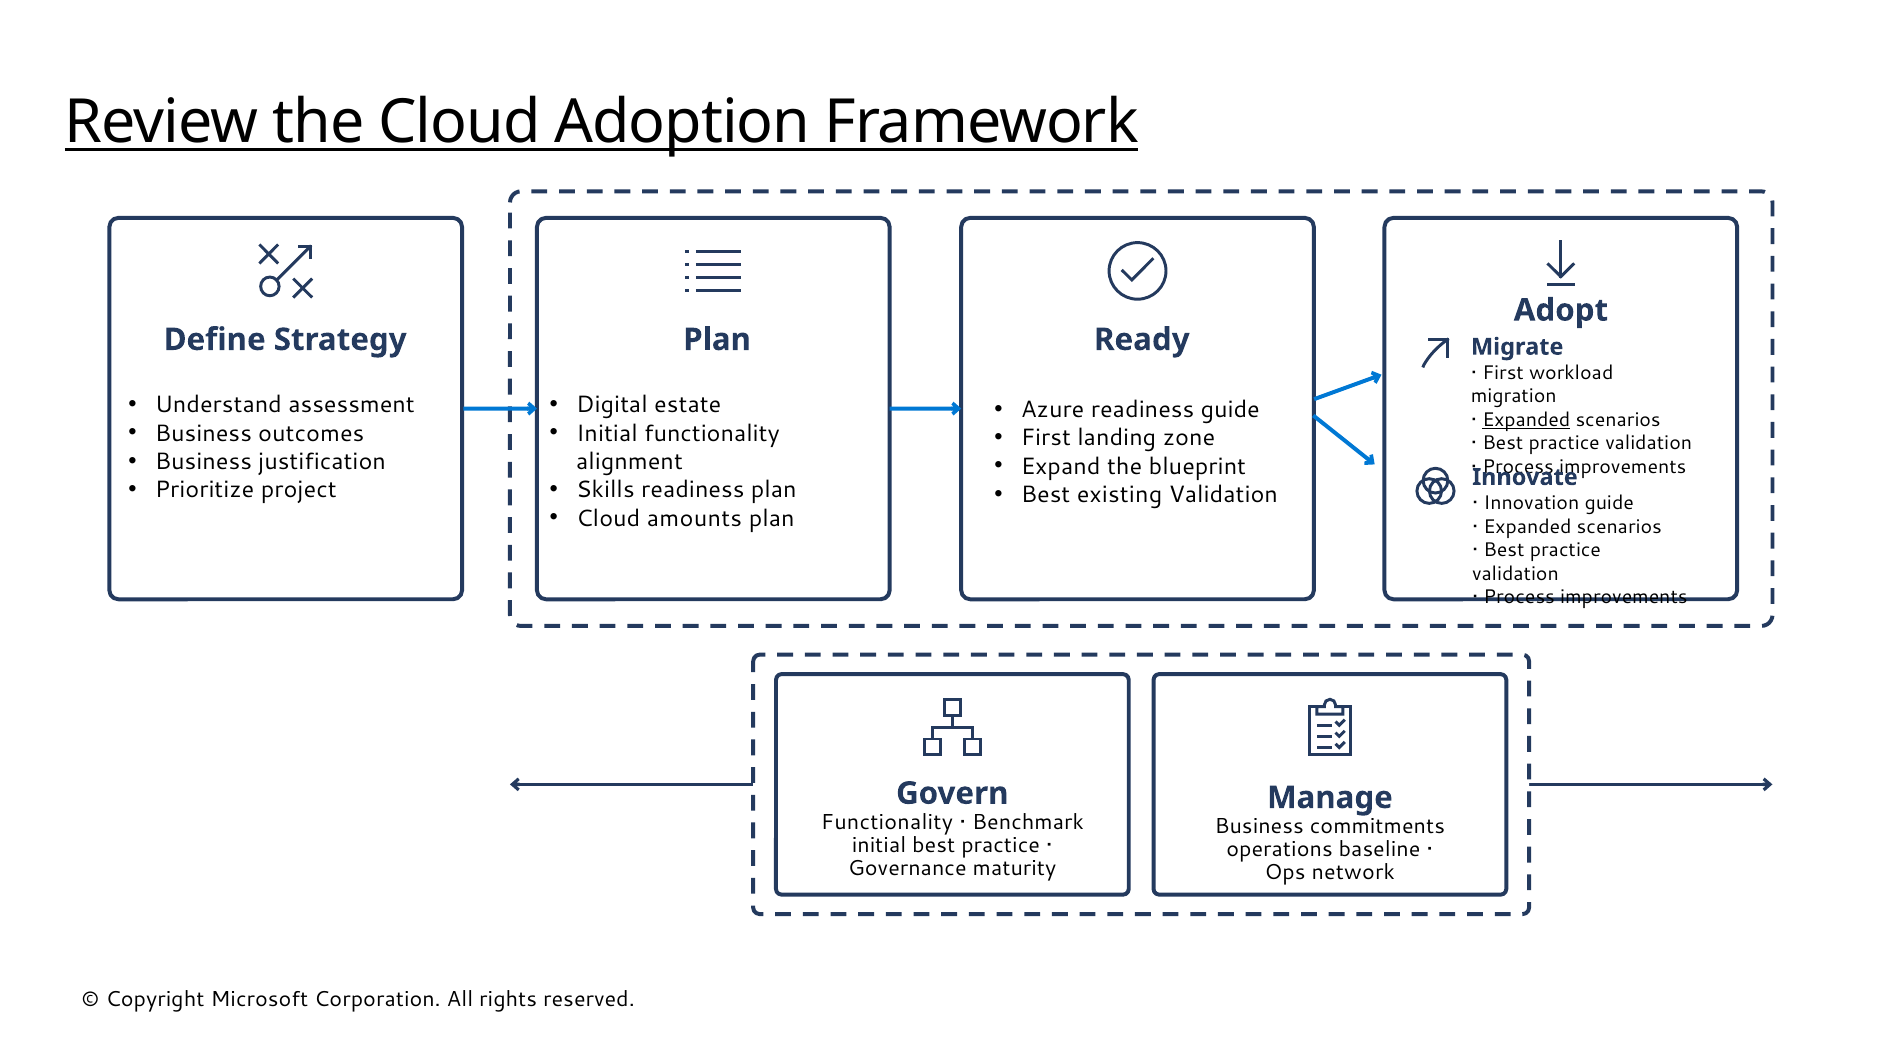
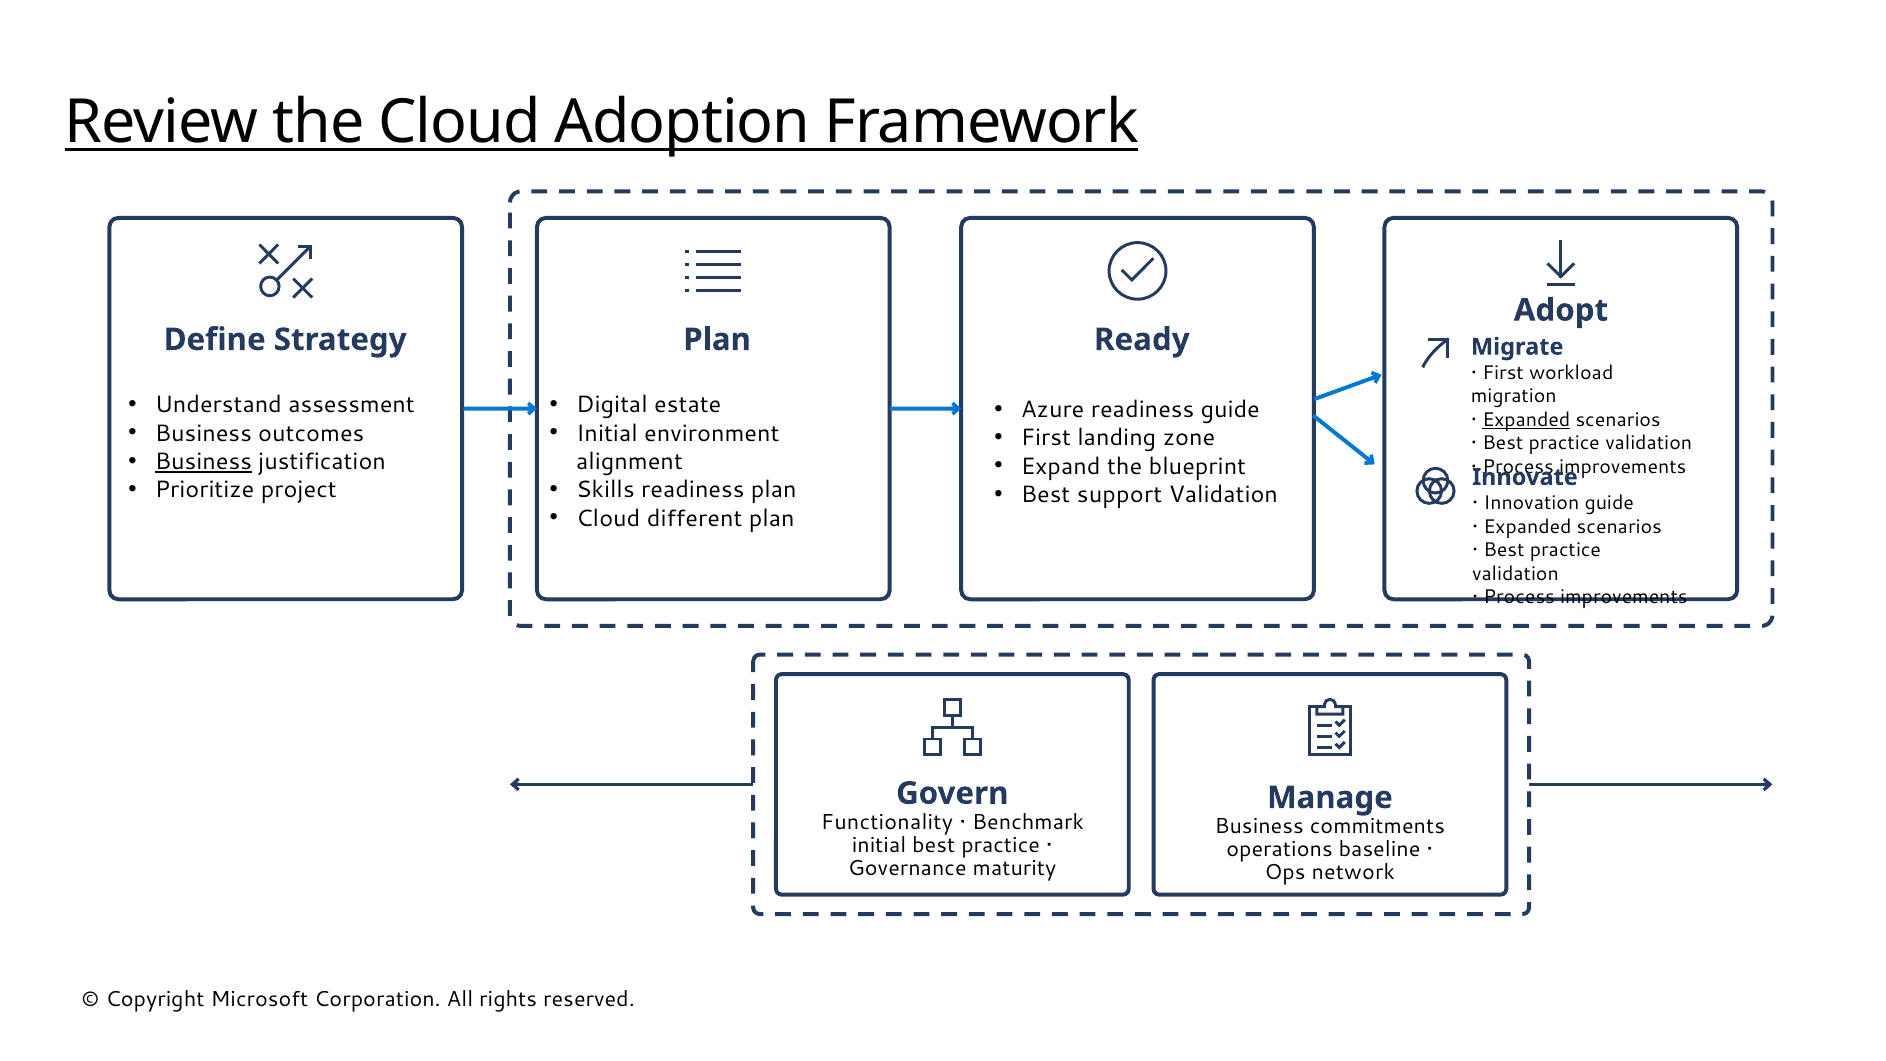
Initial functionality: functionality -> environment (712, 433)
Business underline: none -> present (203, 462)
existing: existing -> support (1120, 495)
amounts: amounts -> different (695, 518)
